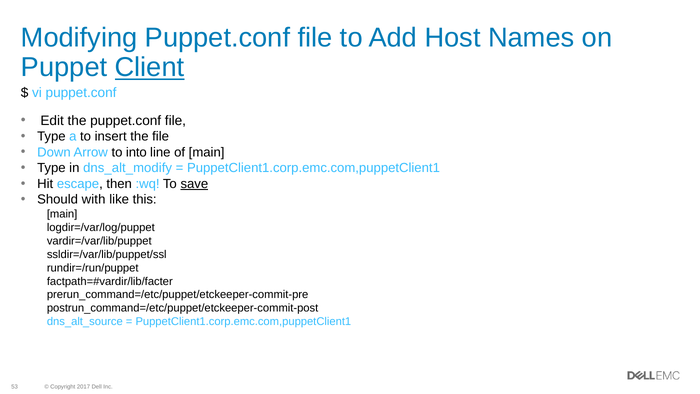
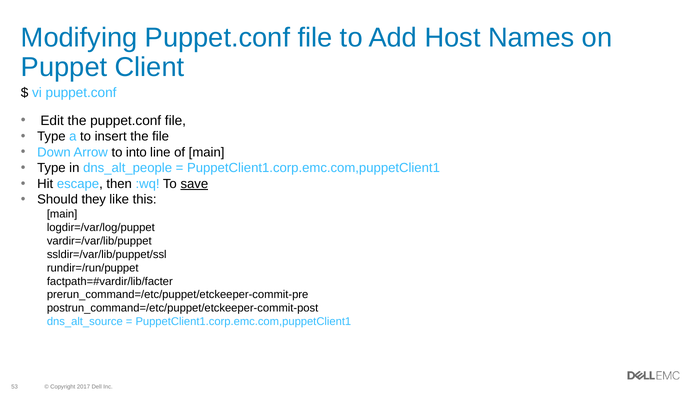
Client underline: present -> none (150, 67)
dns_alt_modify: dns_alt_modify -> dns_alt_people (128, 168)
with: with -> they (94, 200)
